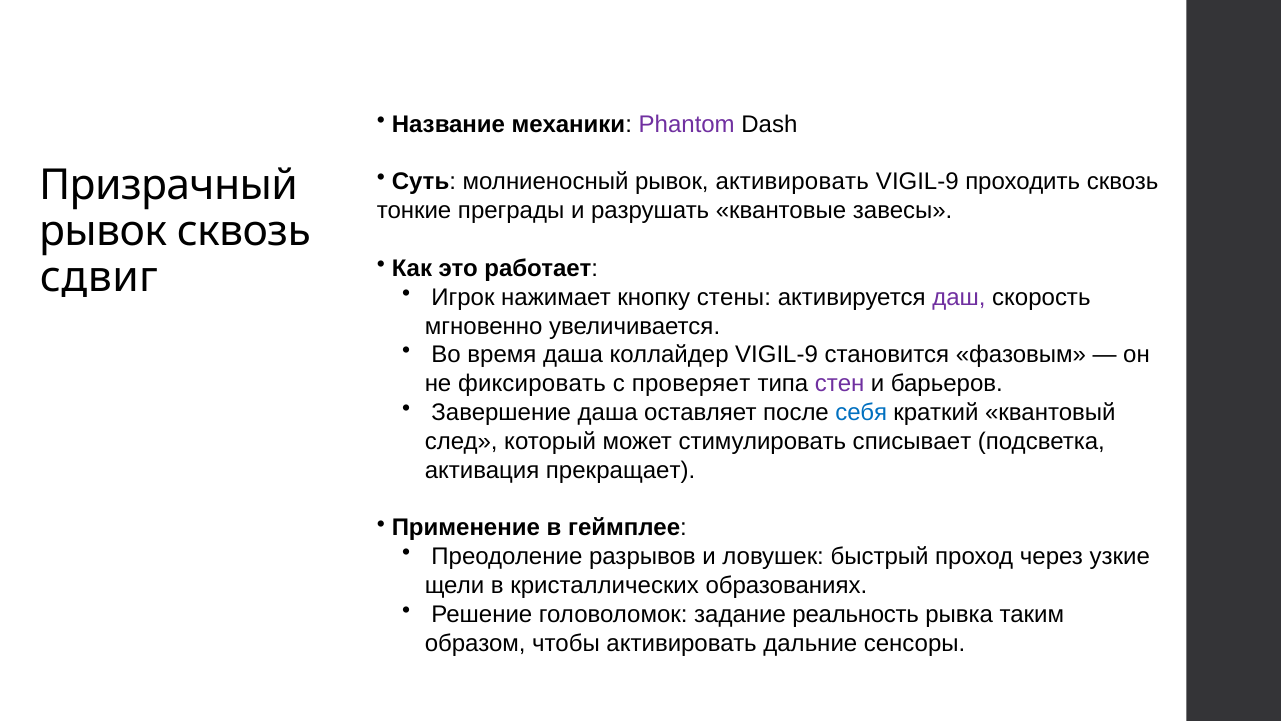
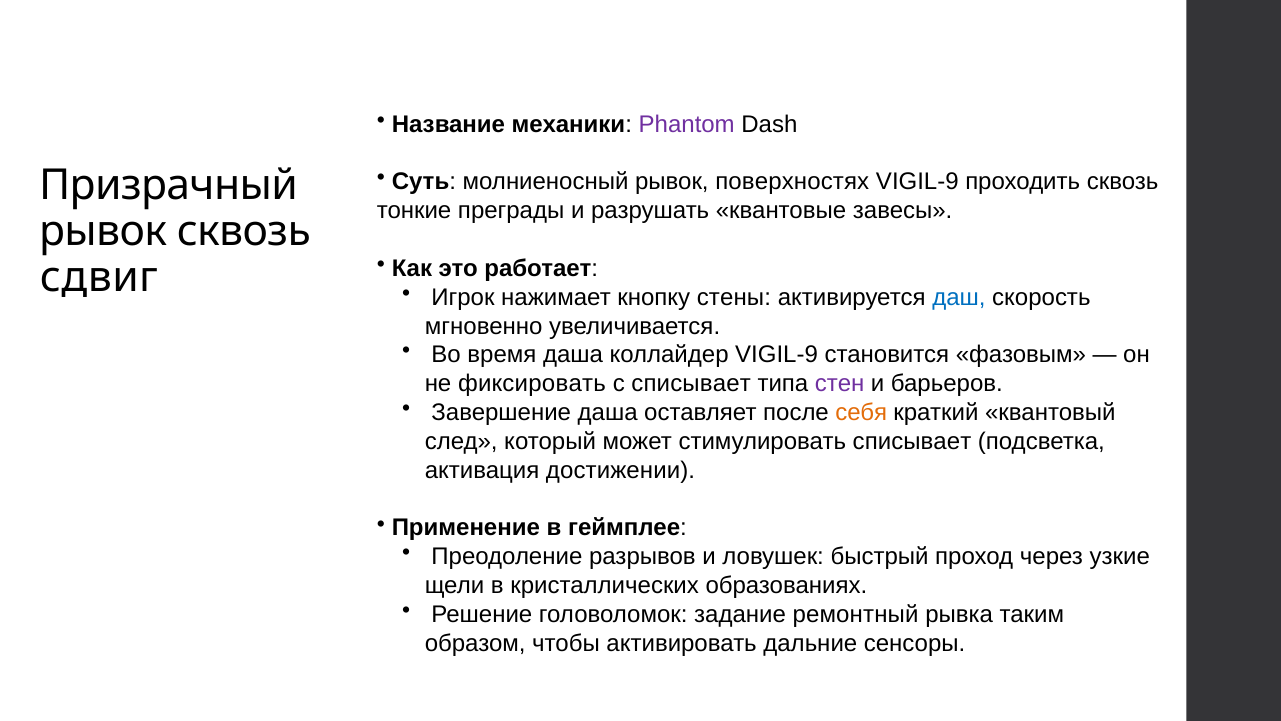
рывок активировать: активировать -> поверхностях (792, 182)
даш colour: purple -> blue (959, 297)
с проверяет: проверяет -> списывает (691, 384)
себя colour: blue -> orange (861, 412)
прекращает: прекращает -> достижении (621, 470)
реальность: реальность -> ремонтный (856, 614)
